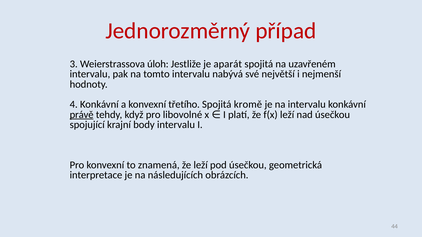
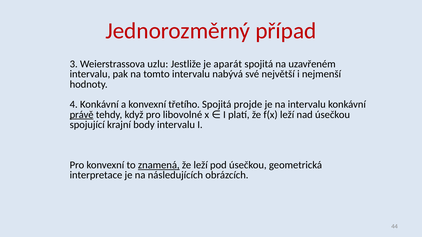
úloh: úloh -> uzlu (158, 64)
kromě: kromě -> projde (248, 105)
znamená underline: none -> present (159, 165)
